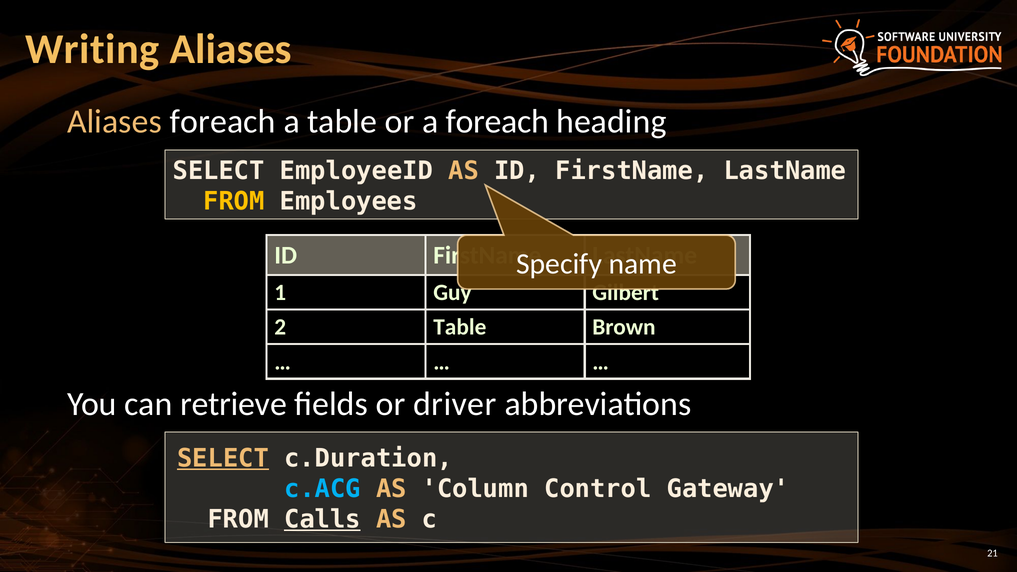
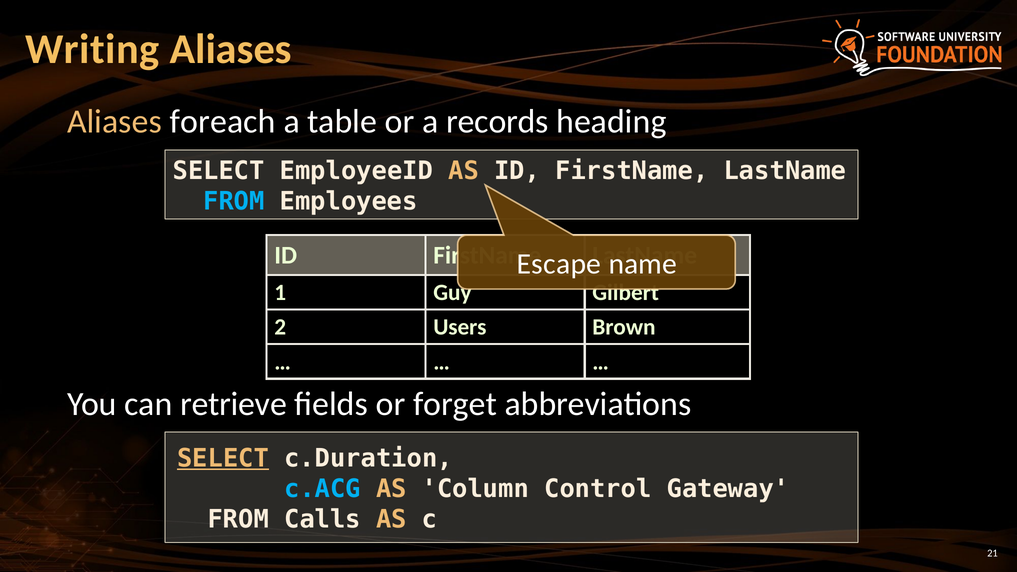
a foreach: foreach -> records (497, 122)
FROM colour: yellow -> light blue (234, 201)
Specify: Specify -> Escape (559, 264)
2 Table: Table -> Users (460, 327)
driver: driver -> forget (455, 404)
Calls underline: present -> none (322, 519)
